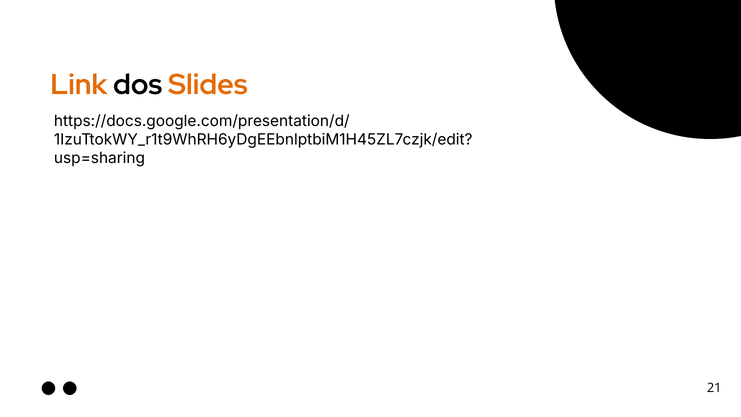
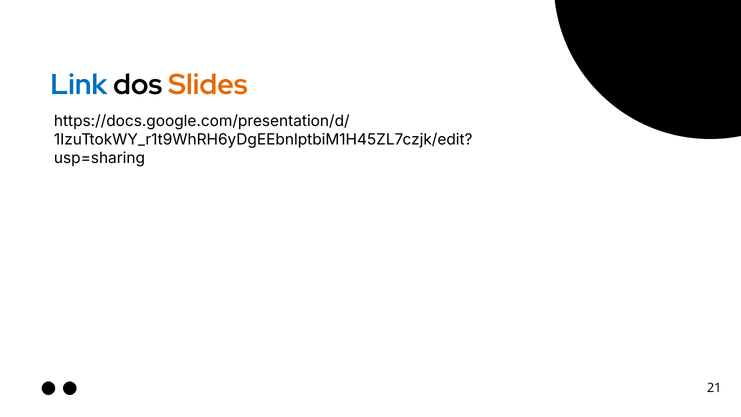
Link colour: orange -> blue (79, 85)
